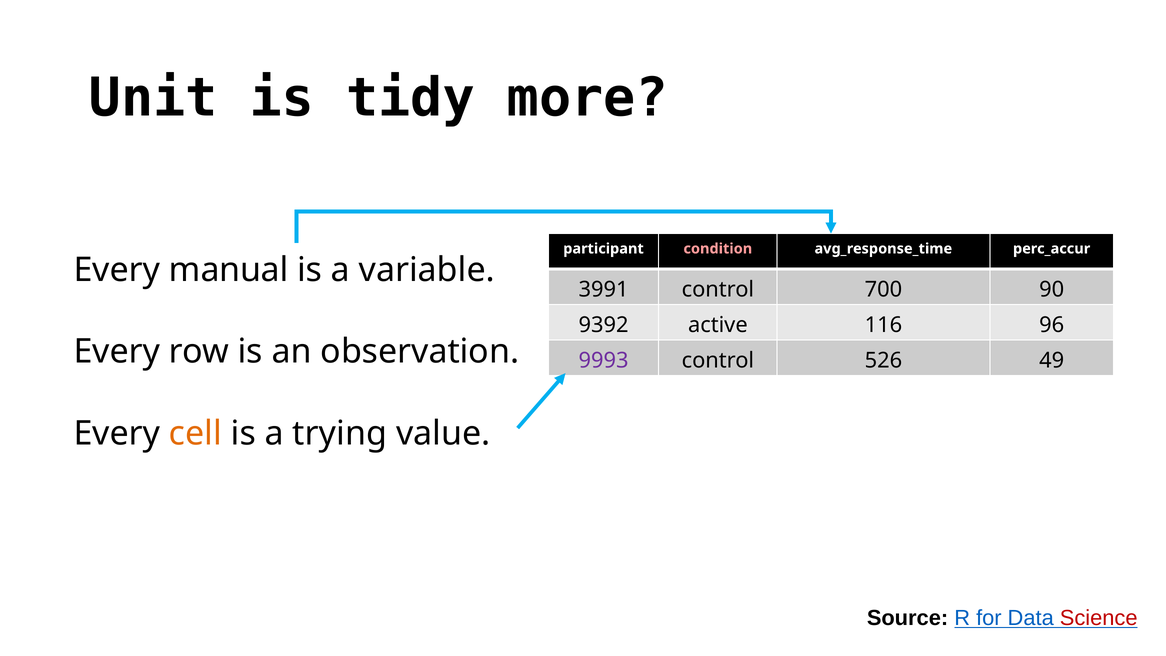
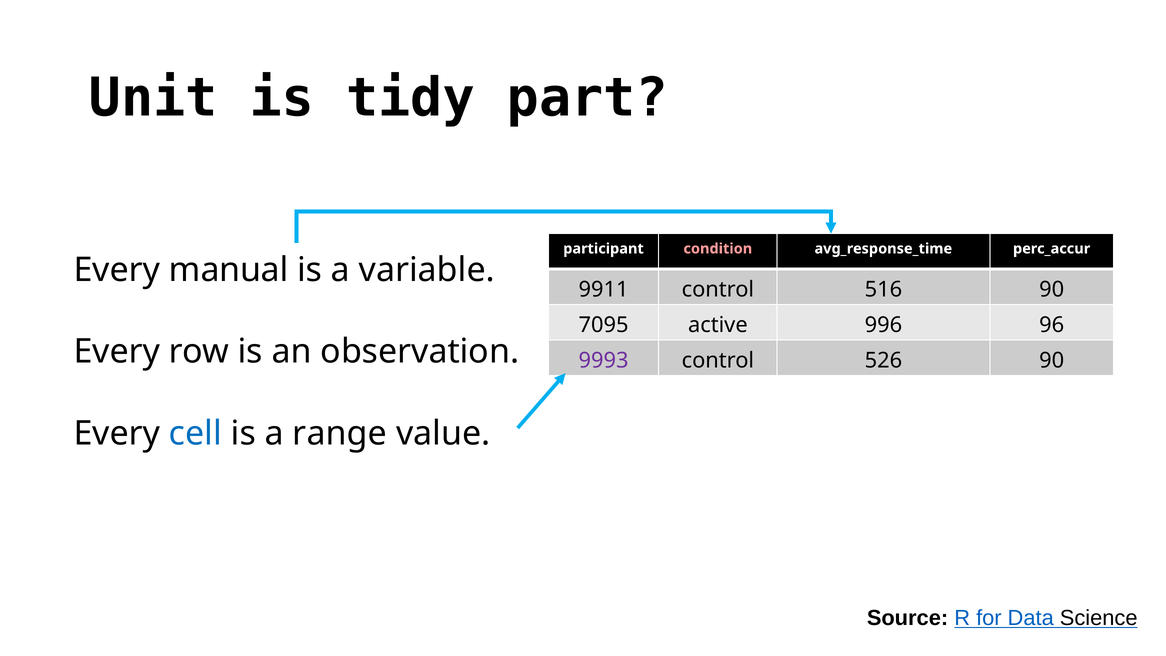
more: more -> part (587, 98)
3991: 3991 -> 9911 (604, 289)
700: 700 -> 516 (883, 289)
9392: 9392 -> 7095 (604, 325)
116: 116 -> 996 (883, 325)
526 49: 49 -> 90 (1052, 360)
cell colour: orange -> blue (195, 433)
trying: trying -> range (340, 433)
Science colour: red -> black (1099, 618)
